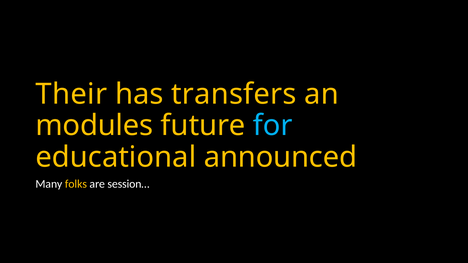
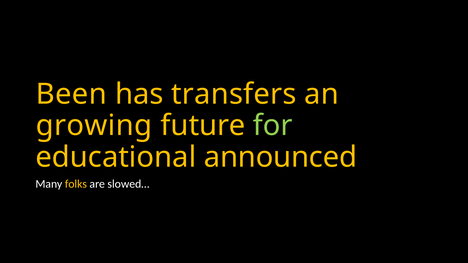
Their: Their -> Been (71, 94)
modules: modules -> growing (94, 126)
for colour: light blue -> light green (273, 126)
session…: session… -> slowed… (128, 184)
